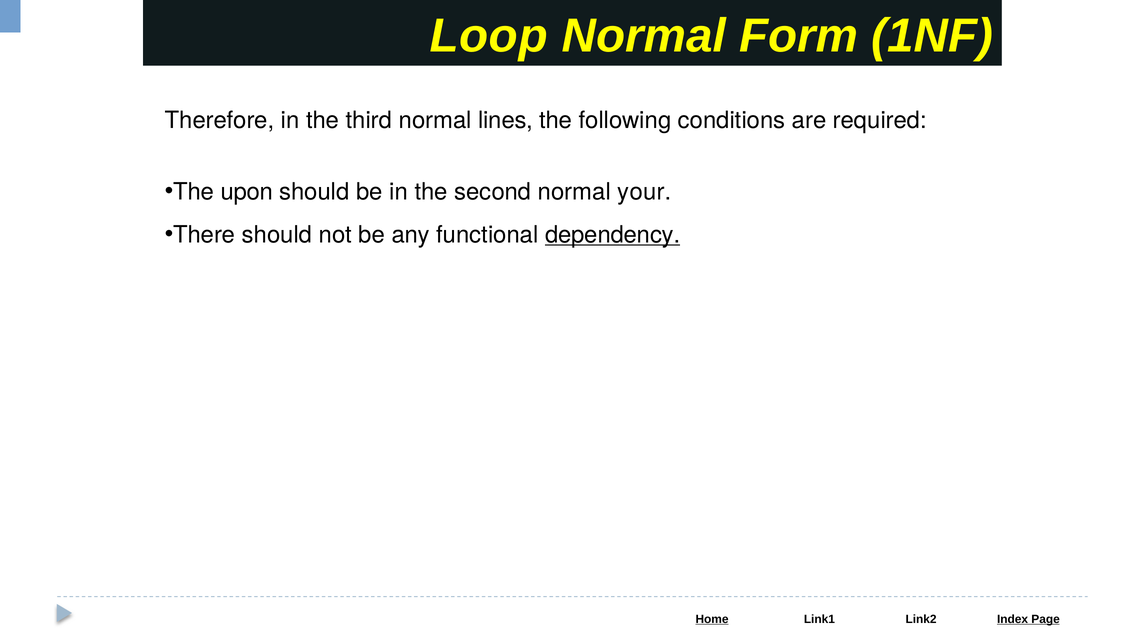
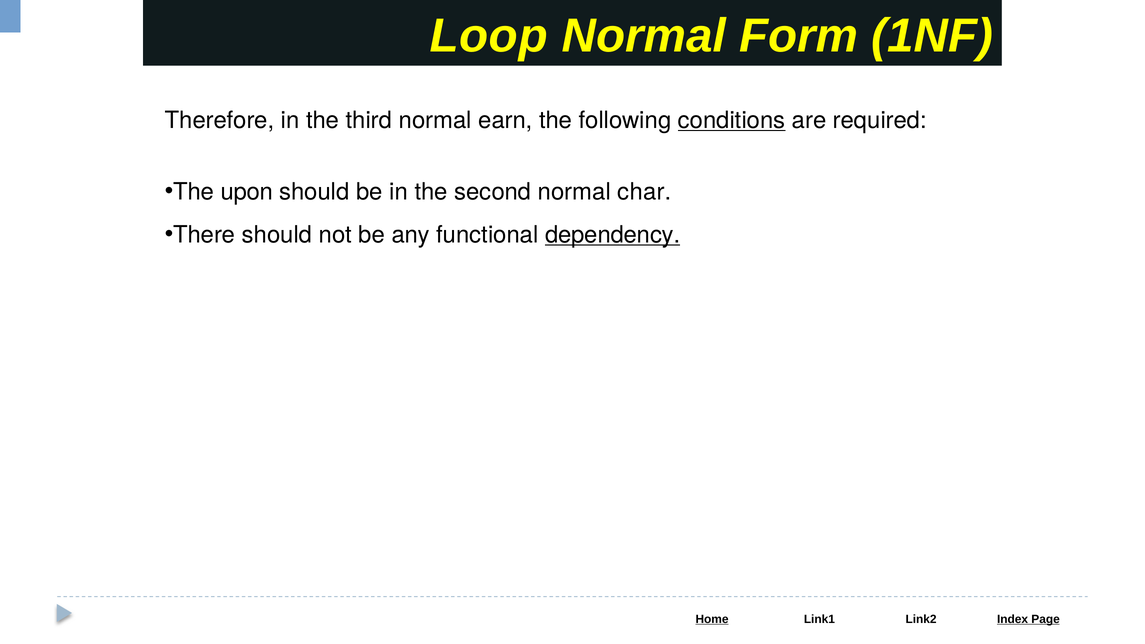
lines: lines -> earn (506, 120)
conditions underline: none -> present (732, 120)
your: your -> char (644, 192)
